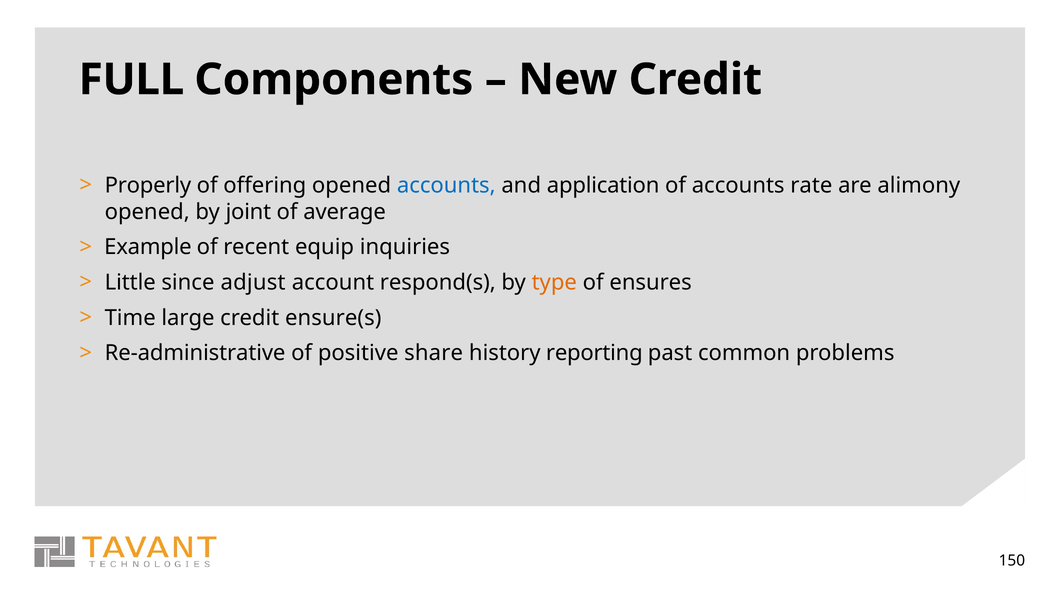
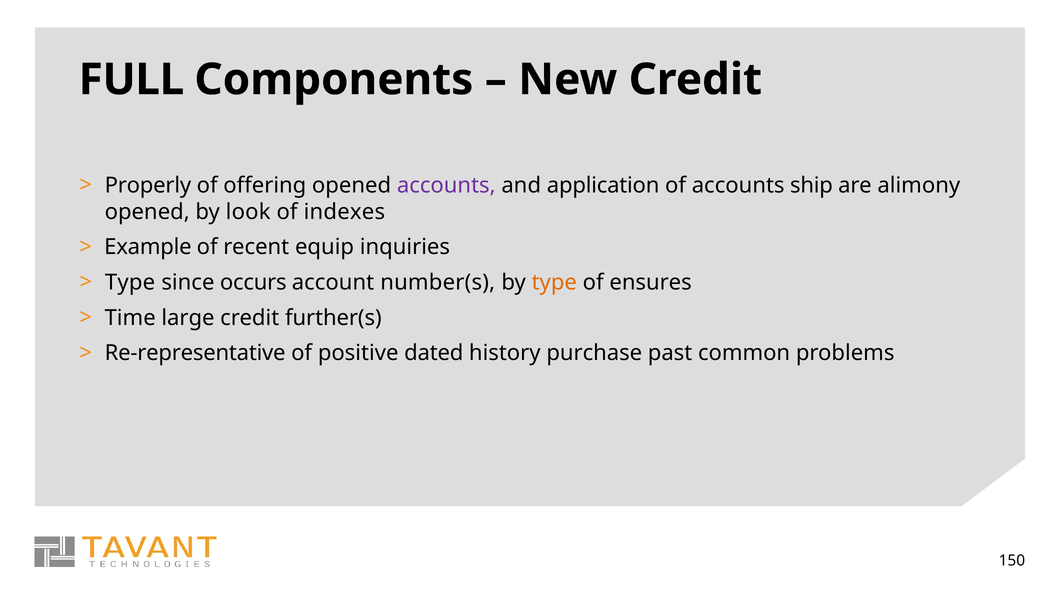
accounts colour: blue -> purple (446, 185)
rate: rate -> ship (811, 185)
joint: joint -> look (248, 212)
average: average -> indexes (344, 212)
Little: Little -> Type (130, 282)
adjust: adjust -> occurs (253, 282)
respond(s: respond(s -> number(s (438, 282)
ensure(s: ensure(s -> further(s (333, 318)
Re-administrative: Re-administrative -> Re-representative (195, 353)
share: share -> dated (434, 353)
reporting: reporting -> purchase (594, 353)
